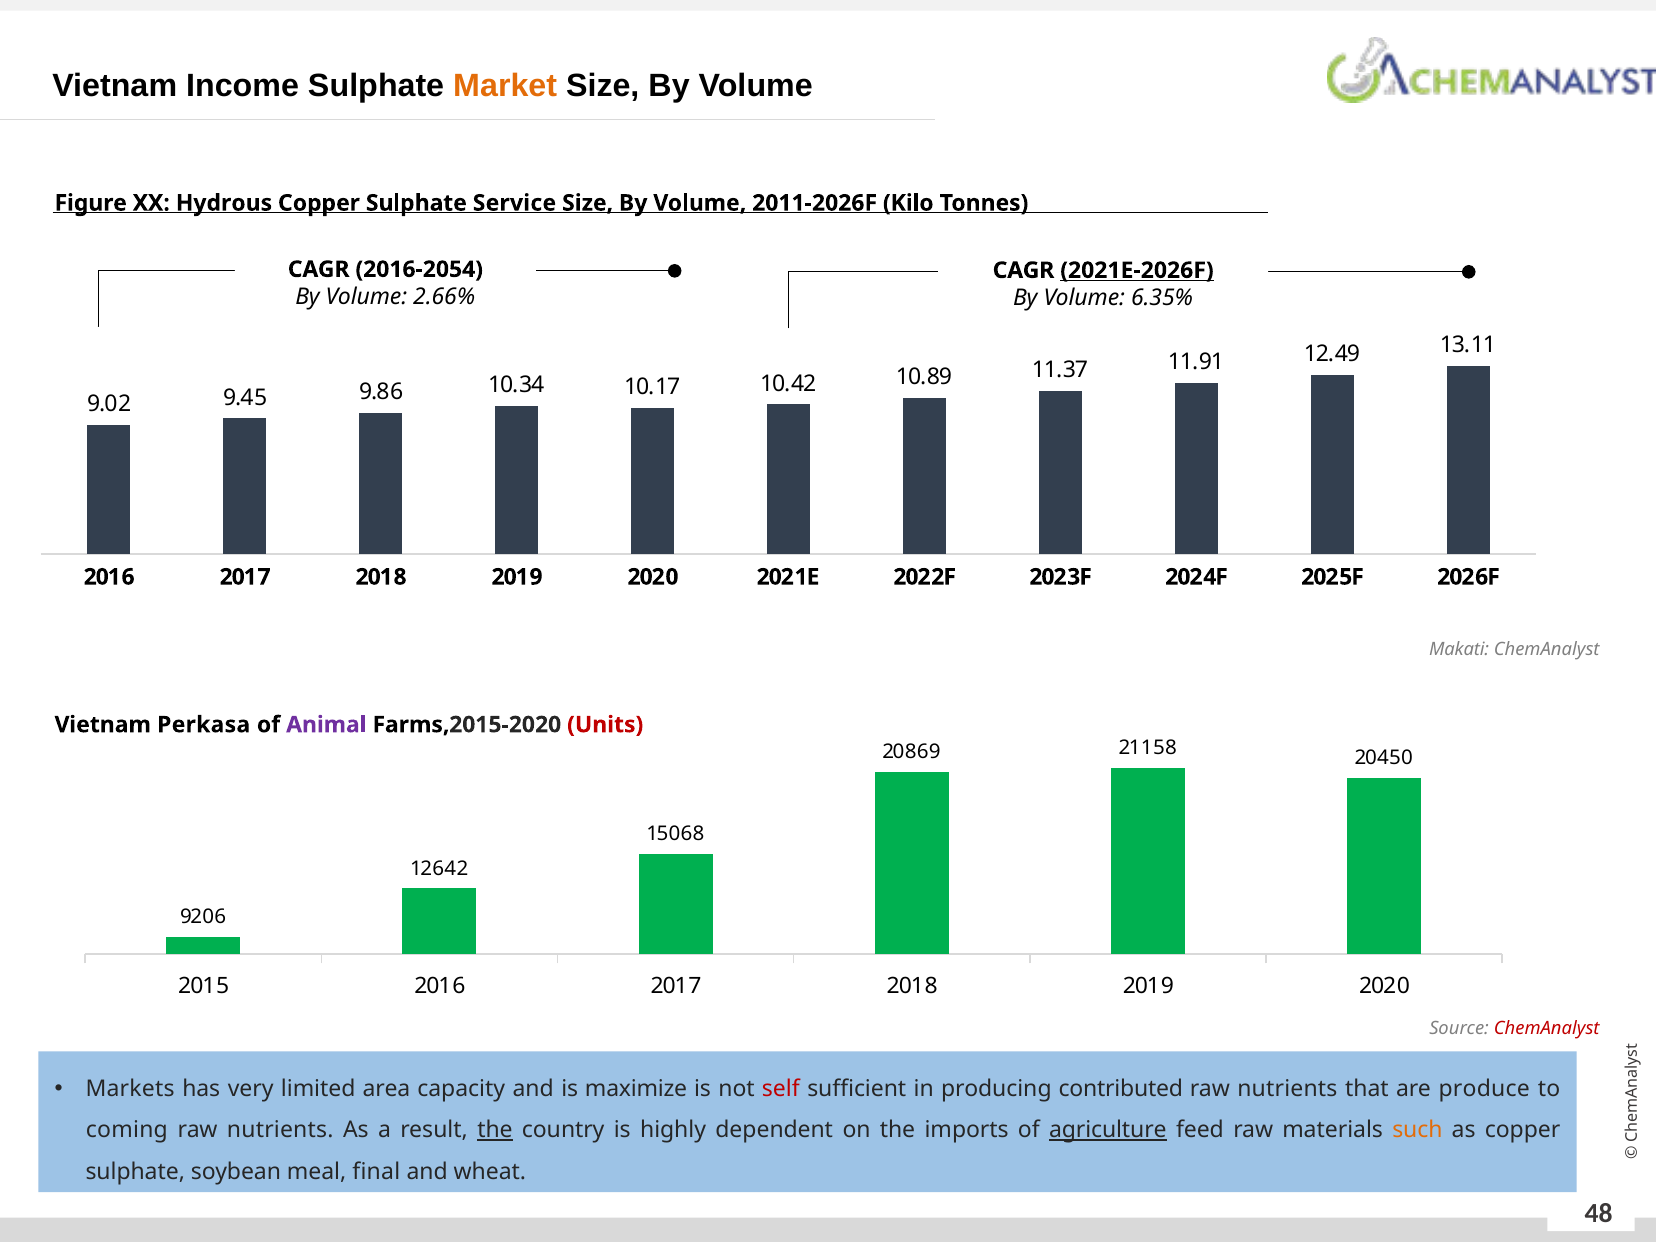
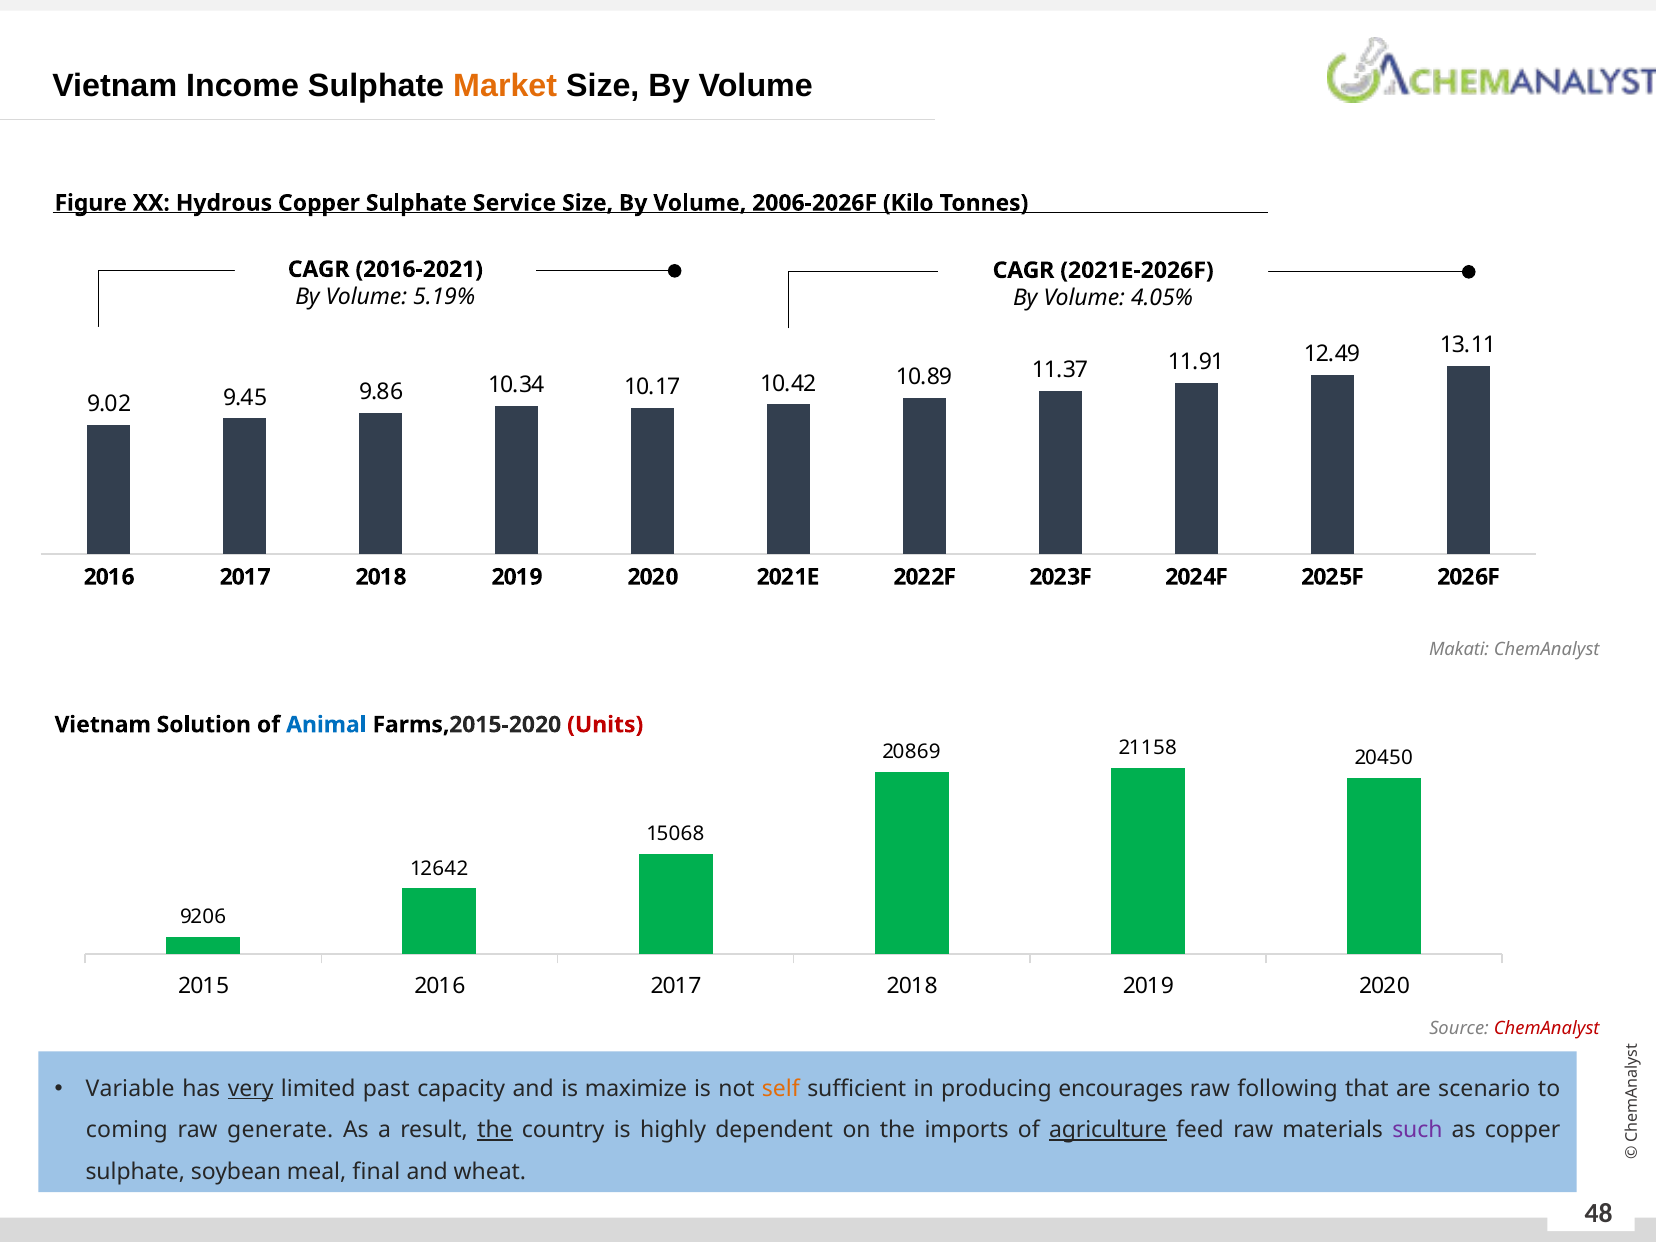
2011-2026F: 2011-2026F -> 2006-2026F (815, 203)
2016-2054: 2016-2054 -> 2016-2021 (419, 269)
2021E-2026F underline: present -> none (1137, 270)
2.66%: 2.66% -> 5.19% (444, 297)
6.35%: 6.35% -> 4.05% (1162, 298)
Perkasa: Perkasa -> Solution (204, 725)
Animal colour: purple -> blue (326, 725)
Markets: Markets -> Variable (130, 1089)
very underline: none -> present (251, 1089)
area: area -> past (386, 1089)
self colour: red -> orange (781, 1089)
contributed: contributed -> encourages (1121, 1089)
nutrients: nutrients -> following (1287, 1089)
produce: produce -> scenario (1484, 1089)
nutrients: nutrients -> generate (280, 1130)
such colour: orange -> purple (1417, 1130)
